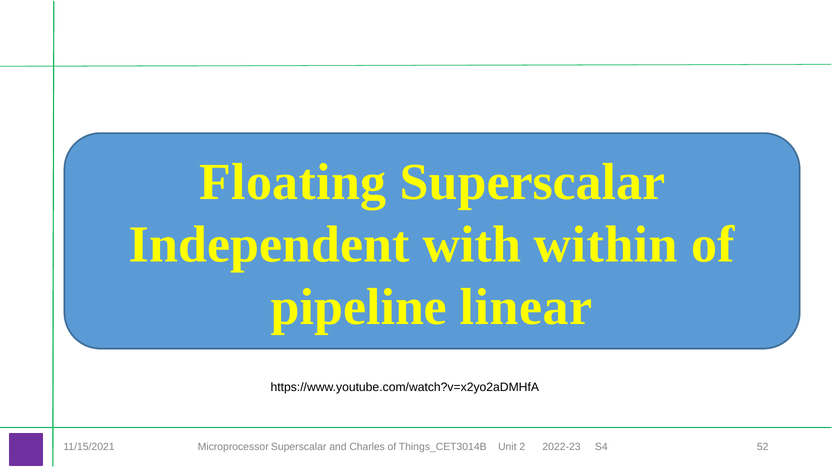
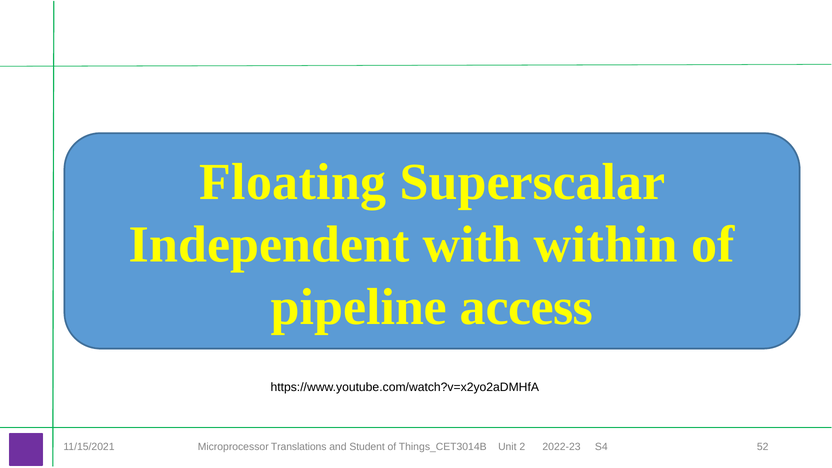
linear: linear -> access (527, 307)
Microprocessor Superscalar: Superscalar -> Translations (299, 447)
Charles: Charles -> Student (367, 447)
